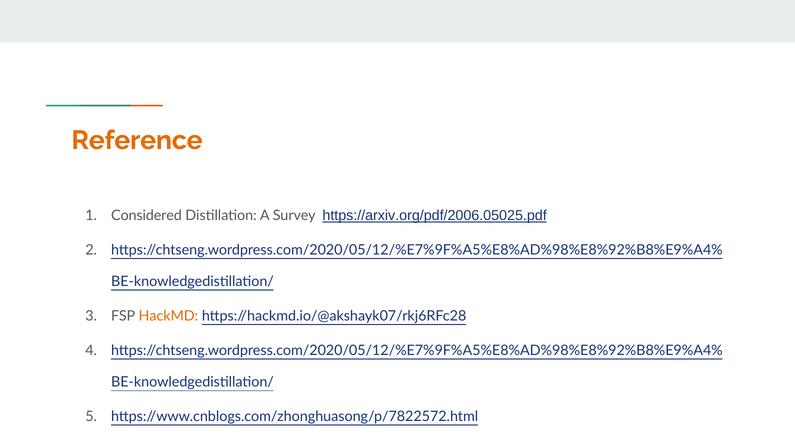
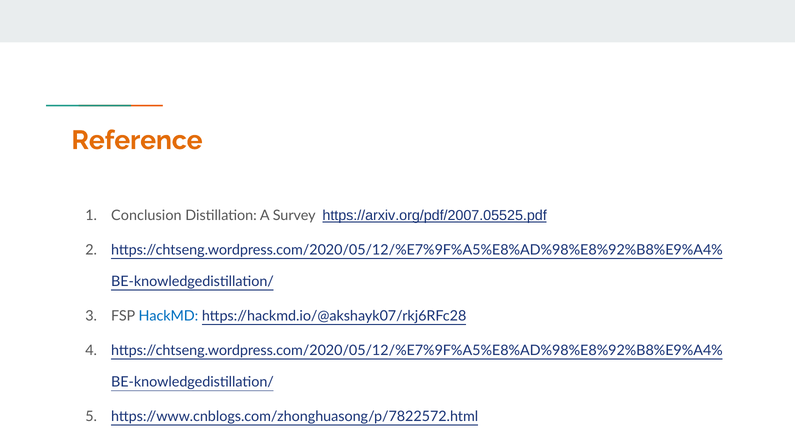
Considered: Considered -> Conclusion (146, 216)
https://arxiv.org/pdf/2006.05025.pdf: https://arxiv.org/pdf/2006.05025.pdf -> https://arxiv.org/pdf/2007.05525.pdf (435, 216)
HackMD colour: orange -> blue (168, 316)
